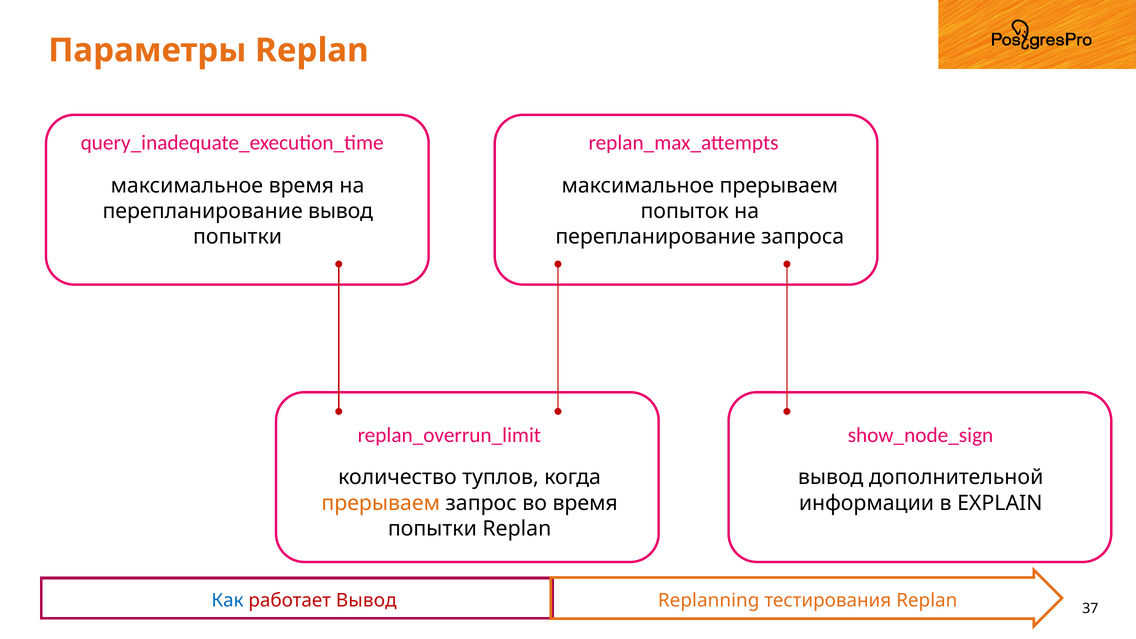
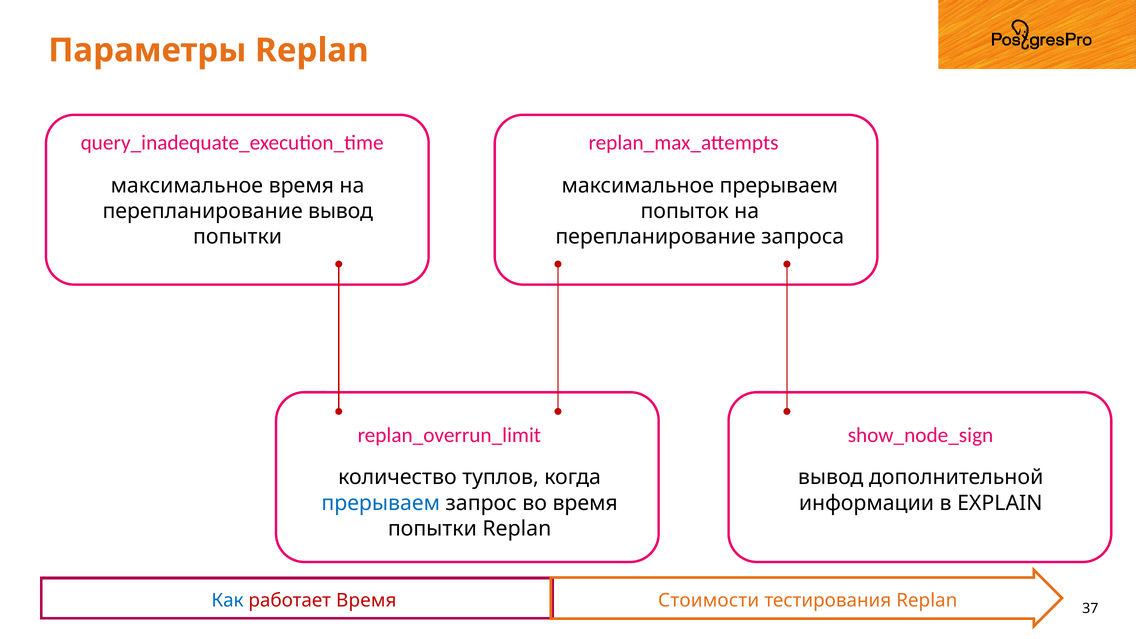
прерываем colour: orange -> blue (381, 503)
работает Вывод: Вывод -> Время (366, 601)
Replanning: Replanning -> Стоимости (709, 601)
